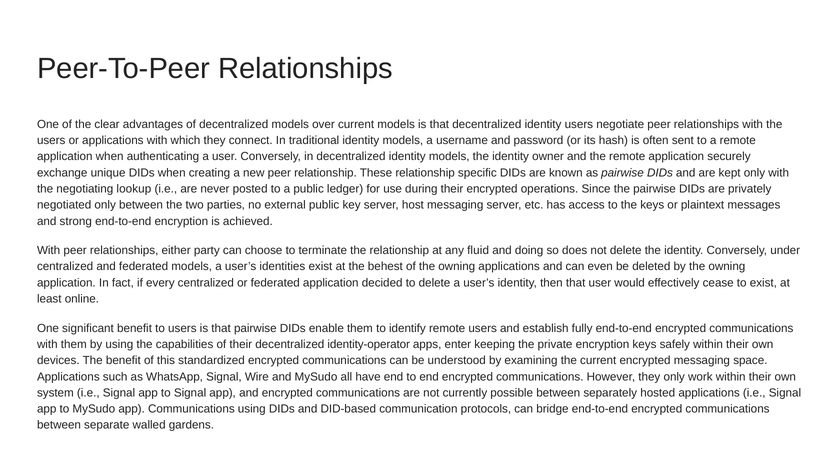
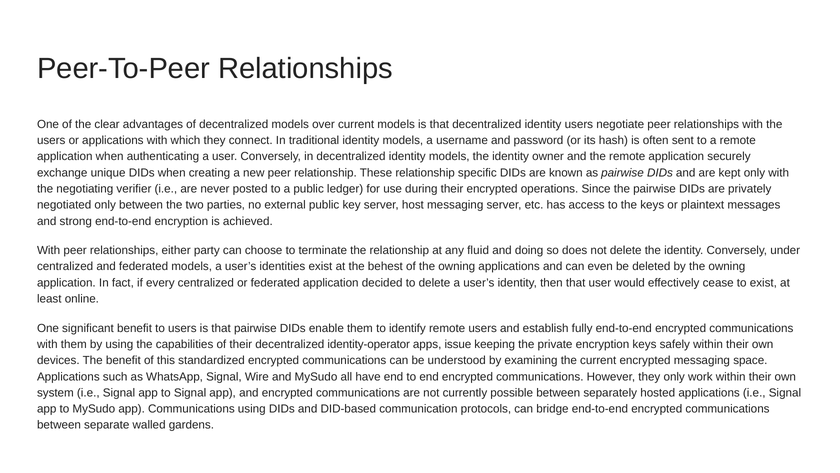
lookup: lookup -> verifier (134, 189)
enter: enter -> issue (458, 344)
